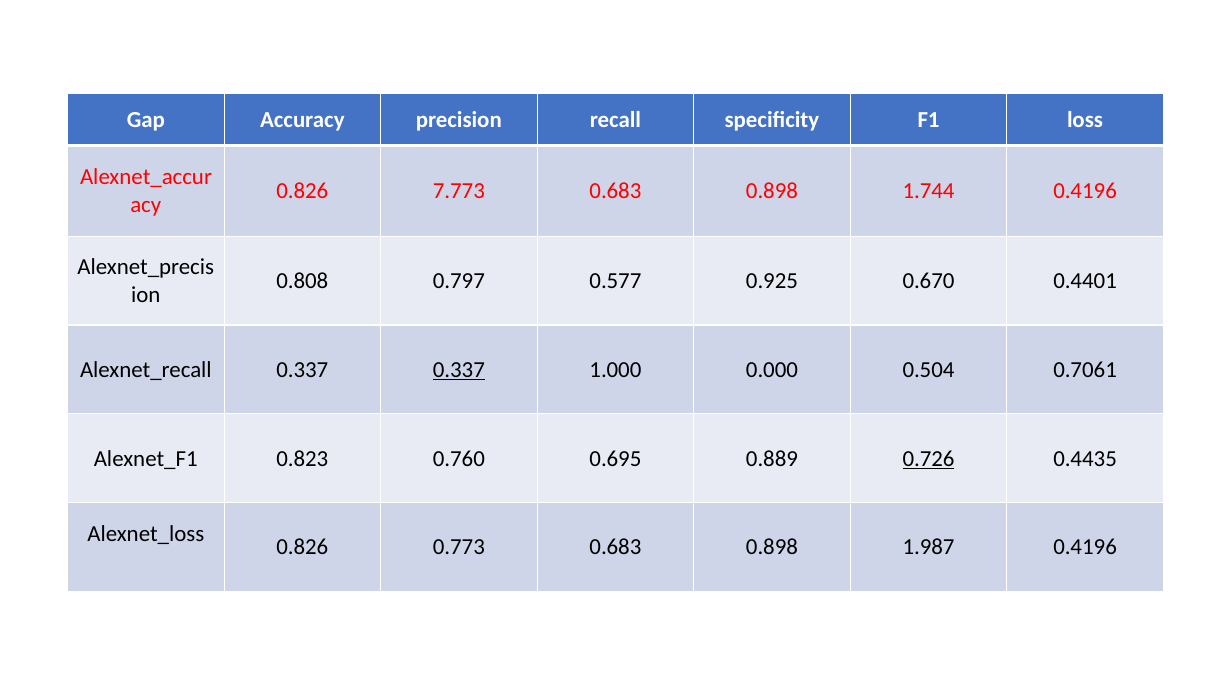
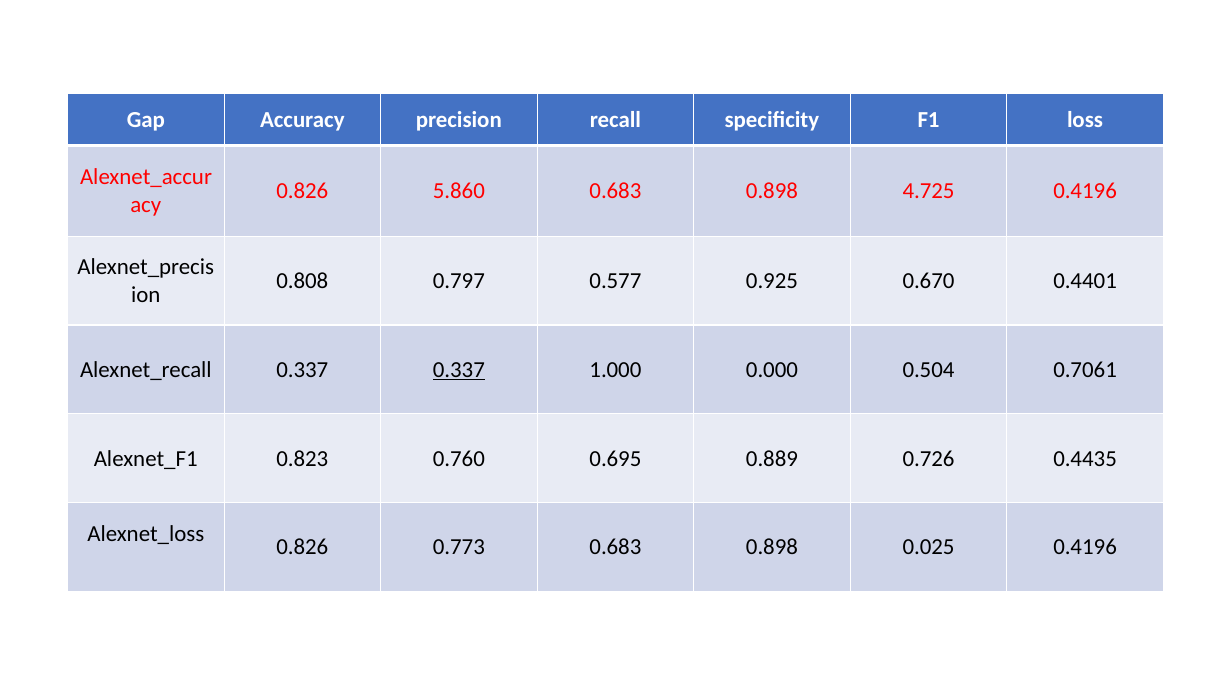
7.773: 7.773 -> 5.860 (459, 191)
1.744: 1.744 -> 4.725 (929, 191)
0.726 underline: present -> none (929, 458)
1.987: 1.987 -> 0.025 (929, 547)
